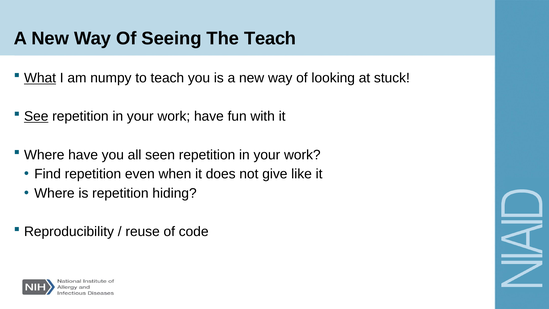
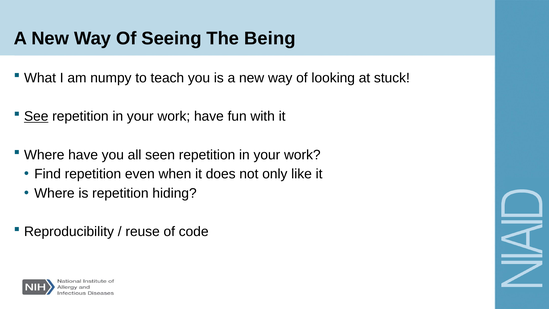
The Teach: Teach -> Being (270, 38)
What underline: present -> none (40, 78)
give: give -> only (275, 174)
